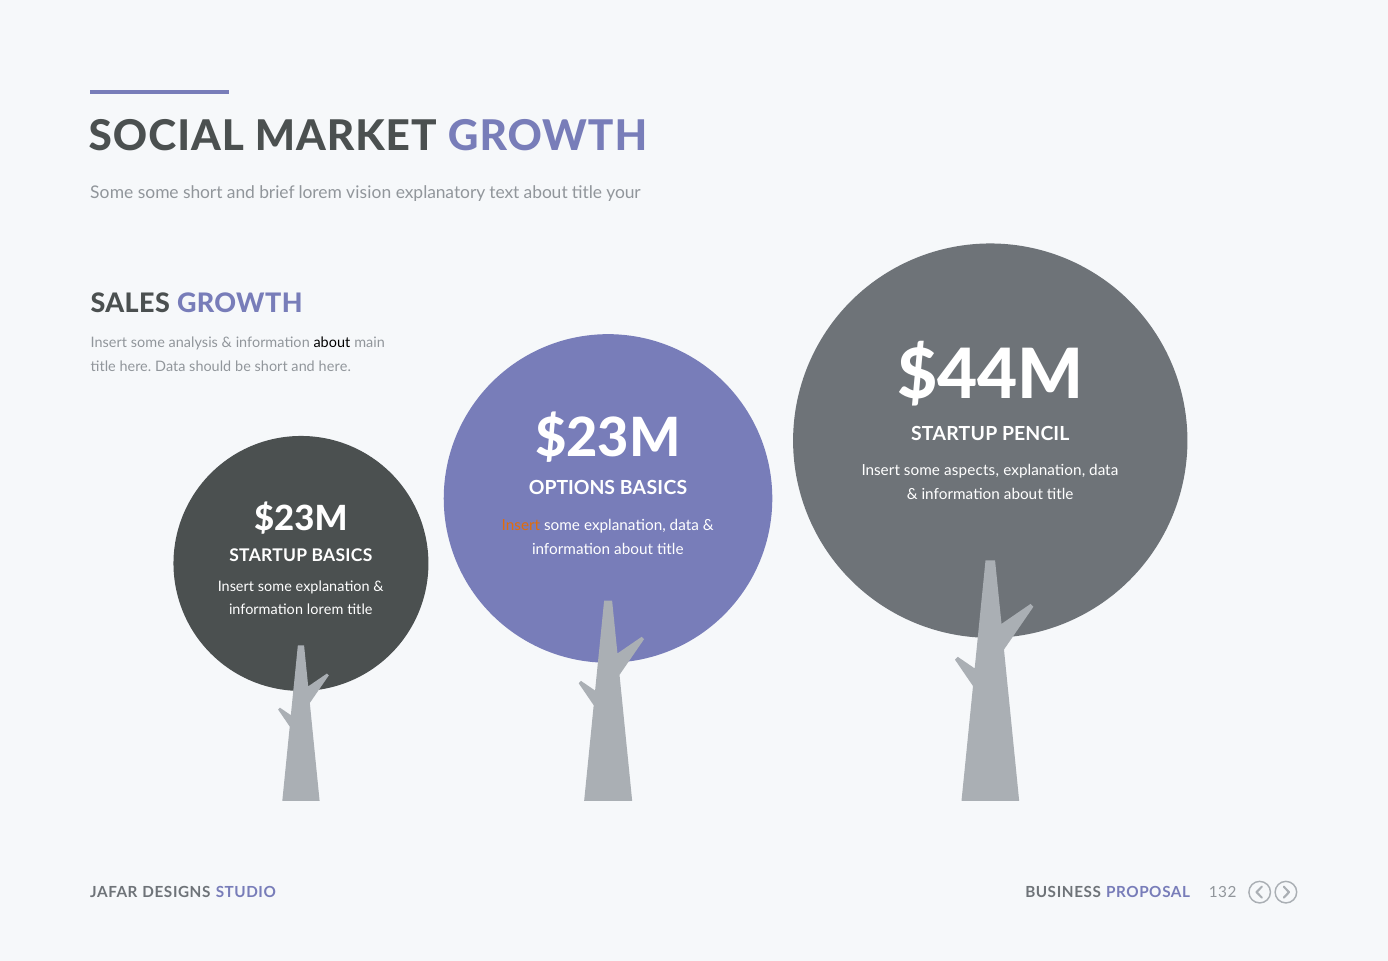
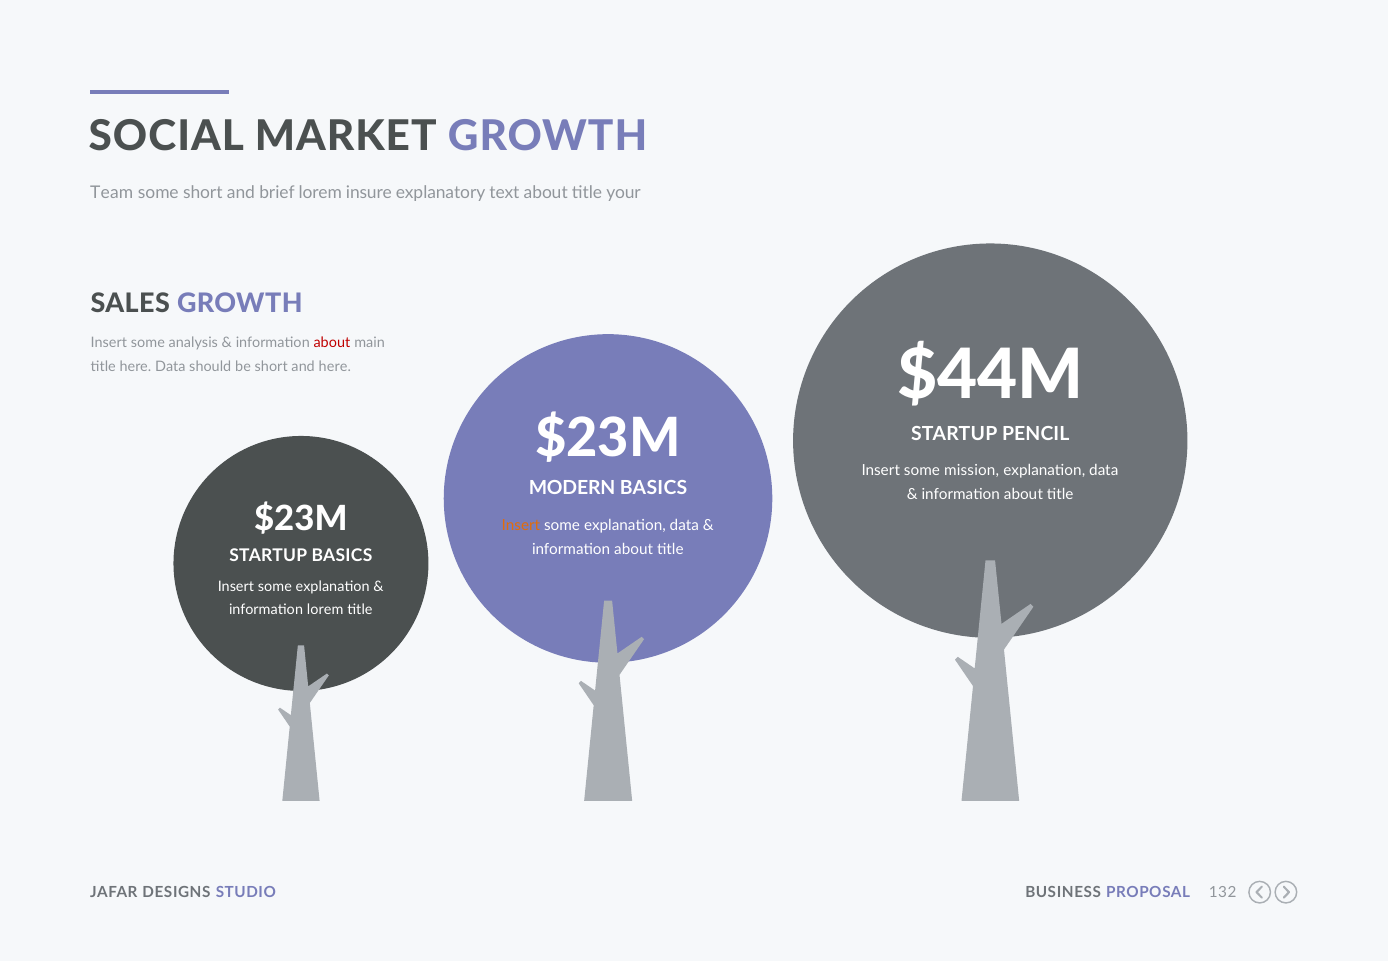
Some: Some -> Team (112, 193)
vision: vision -> insure (369, 193)
about colour: black -> red (332, 342)
aspects: aspects -> mission (972, 470)
OPTIONS: OPTIONS -> MODERN (572, 488)
